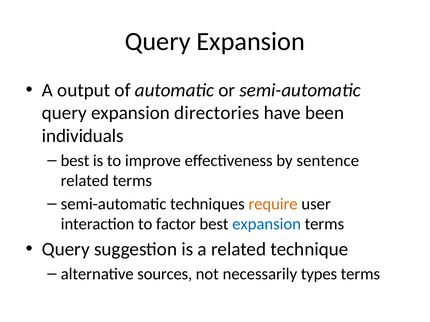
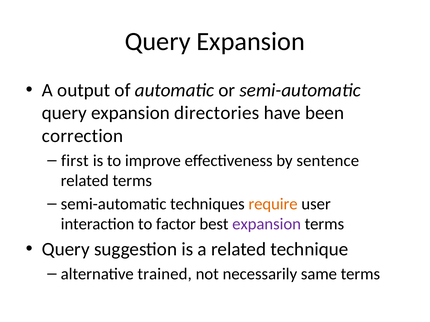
individuals: individuals -> correction (83, 136)
best: best -> first (75, 161)
expansion colour: blue -> purple (267, 224)
sources: sources -> trained (165, 274)
types: types -> same (319, 274)
